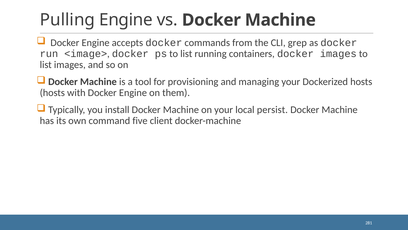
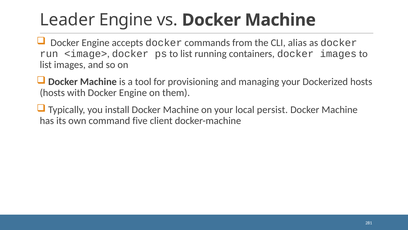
Pulling: Pulling -> Leader (67, 20)
grep: grep -> alias (297, 43)
